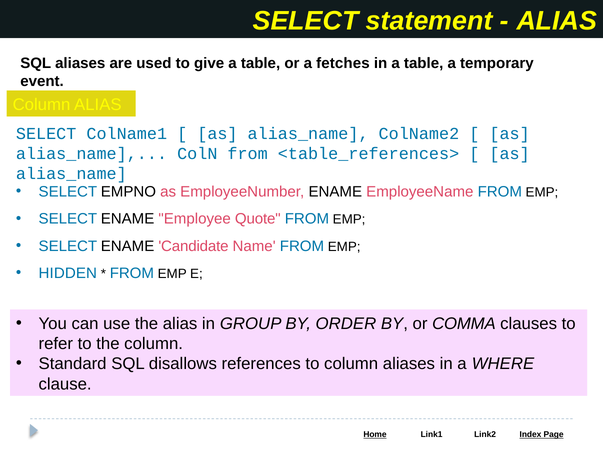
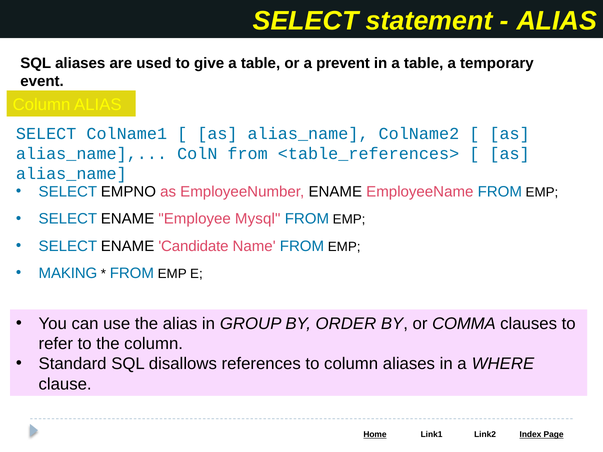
fetches: fetches -> prevent (343, 63)
Quote: Quote -> Mysql (258, 219)
HIDDEN: HIDDEN -> MAKING (68, 273)
